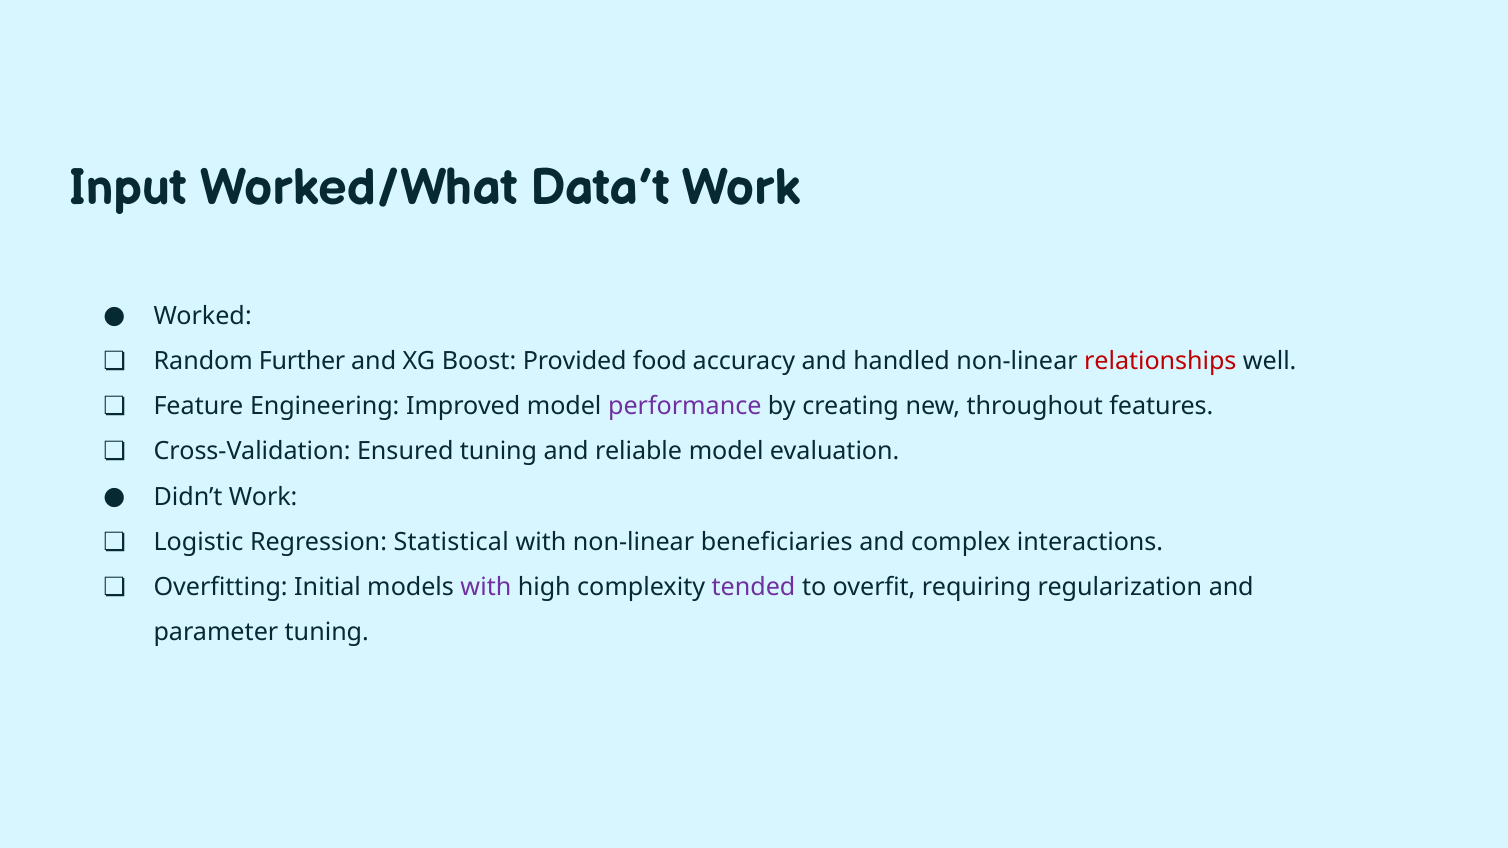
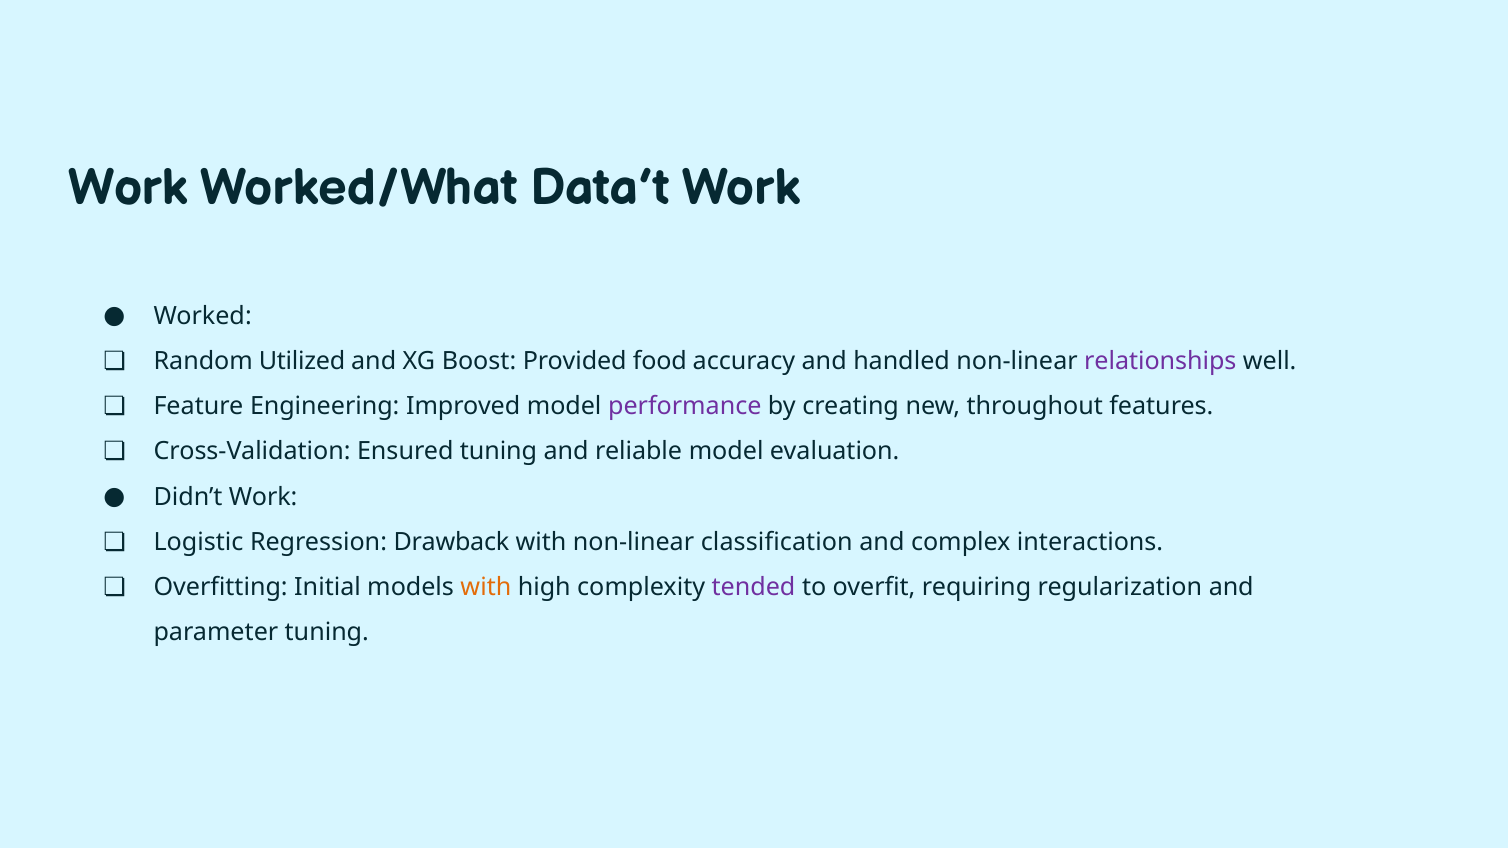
Input: Input -> Work (128, 188)
Further: Further -> Utilized (302, 361)
relationships colour: red -> purple (1160, 361)
Statistical: Statistical -> Drawback (451, 542)
beneficiaries: beneficiaries -> classification (777, 542)
with colour: purple -> orange (486, 587)
